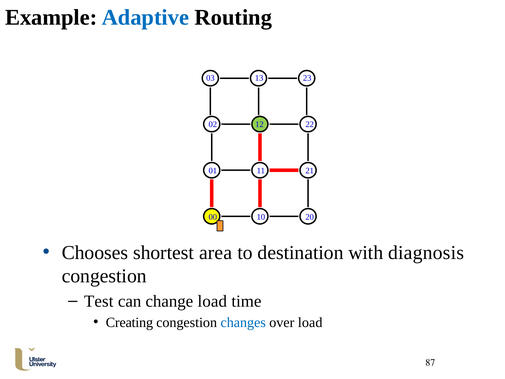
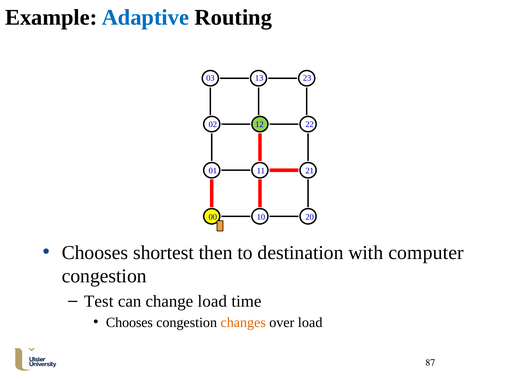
area: area -> then (216, 252)
diagnosis: diagnosis -> computer (426, 252)
Creating: Creating -> Chooses (129, 322)
changes colour: blue -> orange (243, 322)
